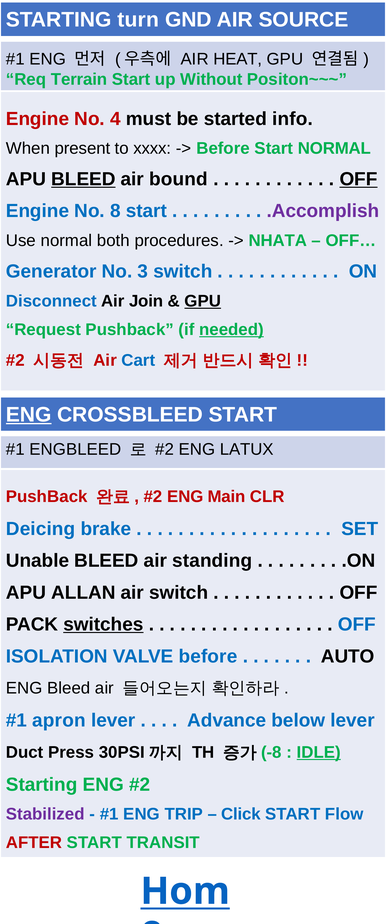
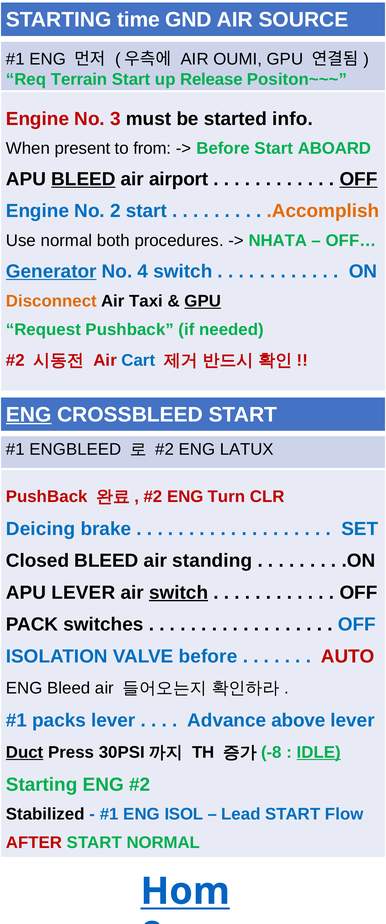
turn: turn -> time (138, 20)
HEAT: HEAT -> OUMI (238, 59)
Without: Without -> Release (211, 79)
4: 4 -> 3 (115, 119)
xxxx: xxxx -> from (152, 148)
Start NORMAL: NORMAL -> ABOARD (334, 148)
bound: bound -> airport (179, 179)
8: 8 -> 2 (115, 211)
.Accomplish colour: purple -> orange (323, 211)
Generator underline: none -> present (51, 271)
3: 3 -> 4 (143, 271)
Disconnect colour: blue -> orange (51, 301)
Join: Join -> Taxi (146, 301)
needed underline: present -> none (231, 329)
Main: Main -> Turn (226, 496)
Unable: Unable -> Closed (38, 560)
APU ALLAN: ALLAN -> LEVER (83, 592)
switch underline: none -> present (179, 592)
switches underline: present -> none (103, 624)
AUTO colour: black -> red (348, 656)
apron: apron -> packs (59, 720)
below: below -> above (298, 720)
Duct underline: none -> present (25, 752)
Stabilized colour: purple -> black (45, 814)
TRIP: TRIP -> ISOL (184, 814)
Click: Click -> Lead (241, 814)
START TRANSIT: TRANSIT -> NORMAL (163, 842)
